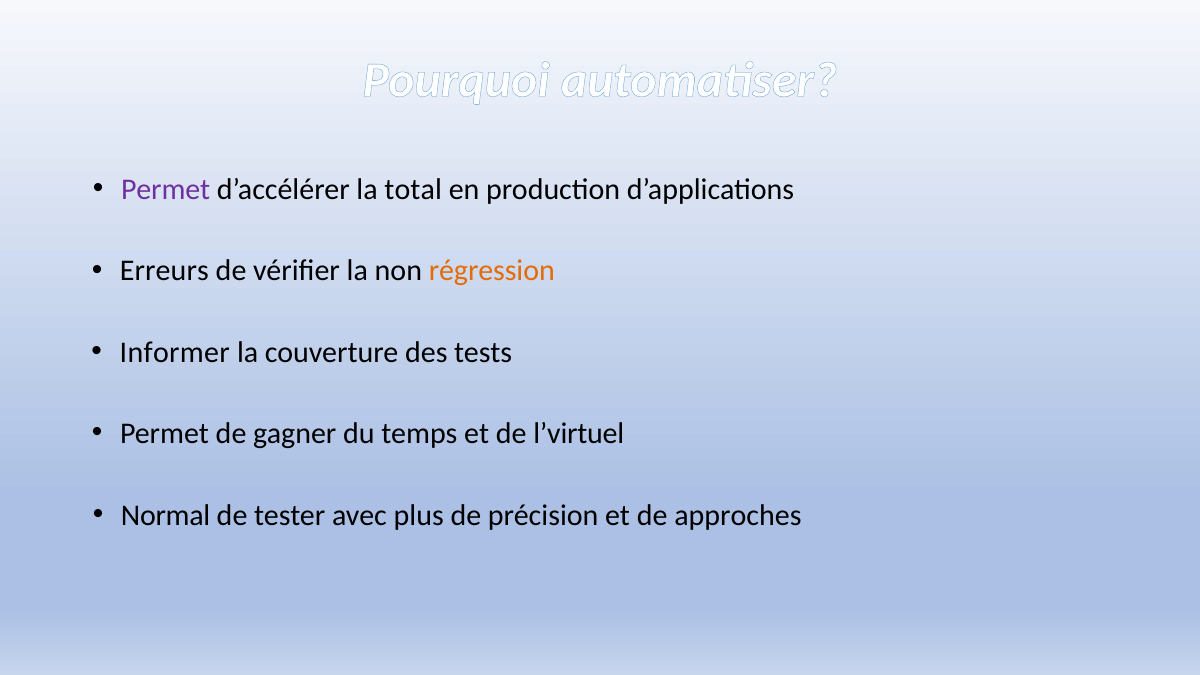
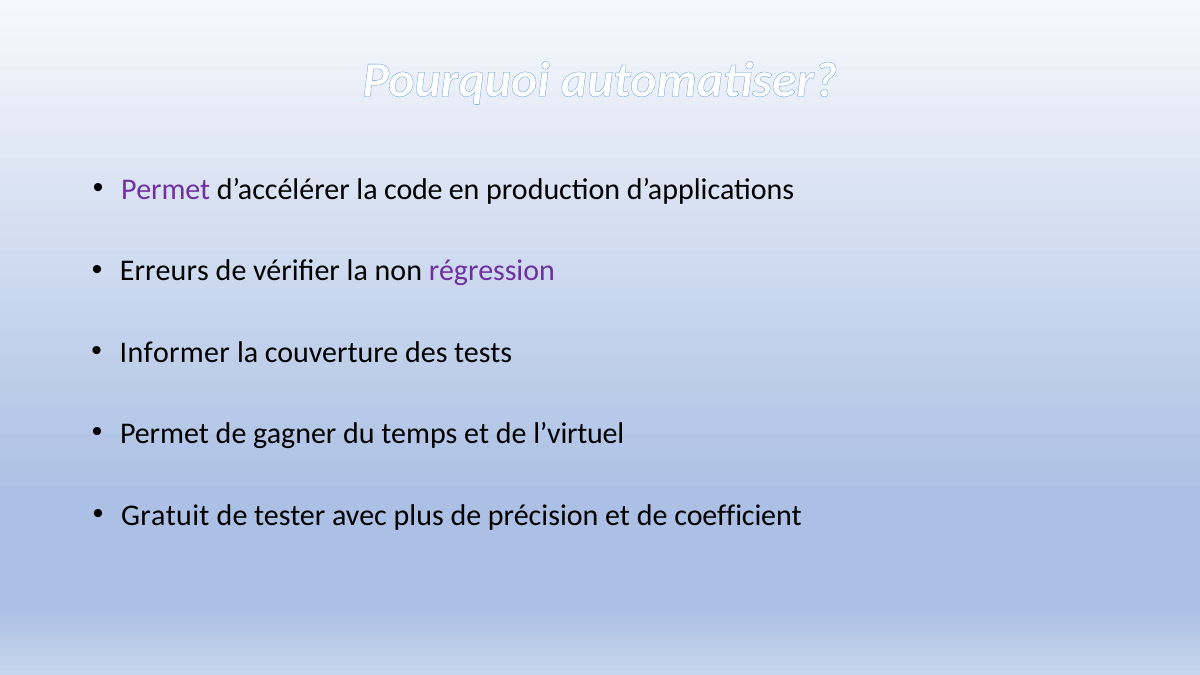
total: total -> code (413, 190)
régression colour: orange -> purple (492, 271)
Normal: Normal -> Gratuit (165, 515)
approches: approches -> coefficient (738, 515)
